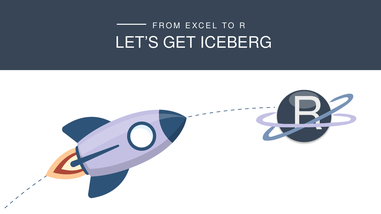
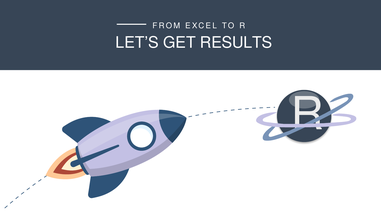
ICEBERG: ICEBERG -> RESULTS (236, 43)
